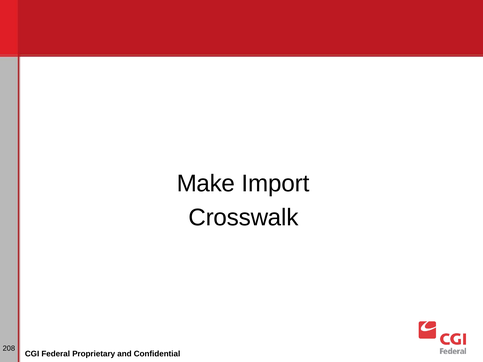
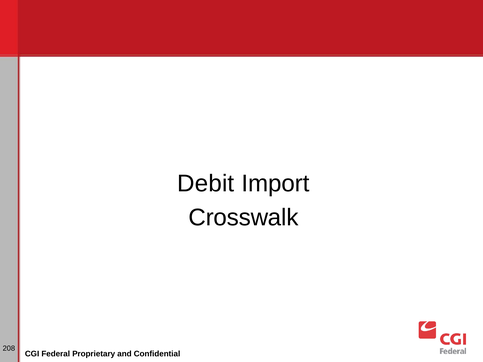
Make: Make -> Debit (206, 184)
